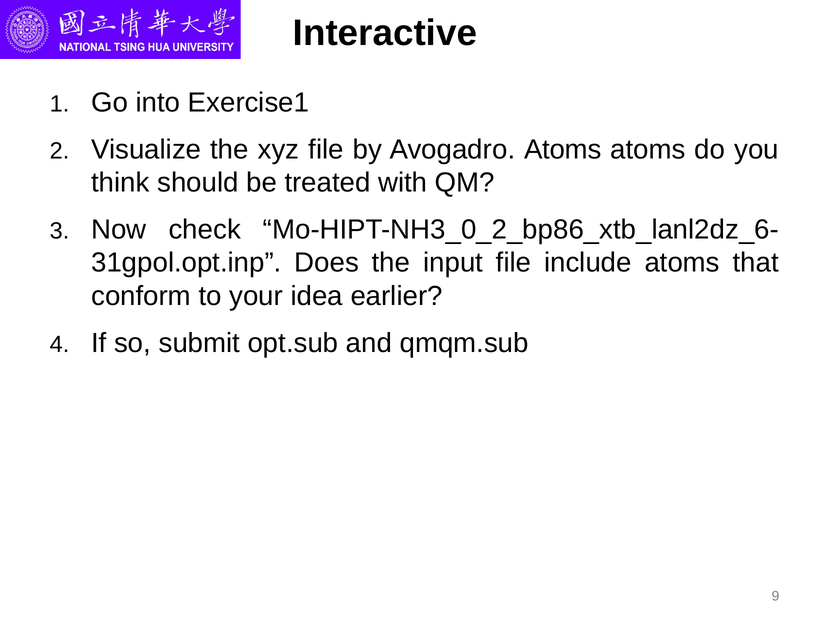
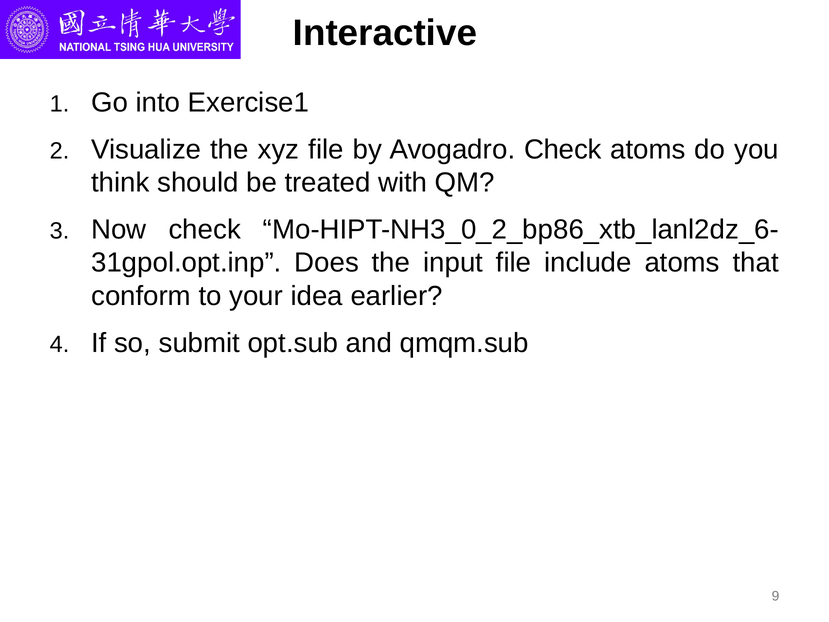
Avogadro Atoms: Atoms -> Check (563, 149)
